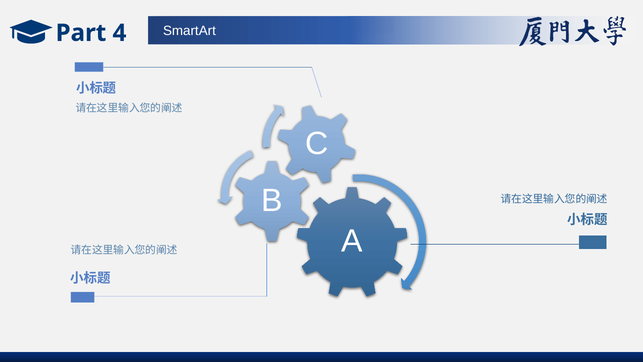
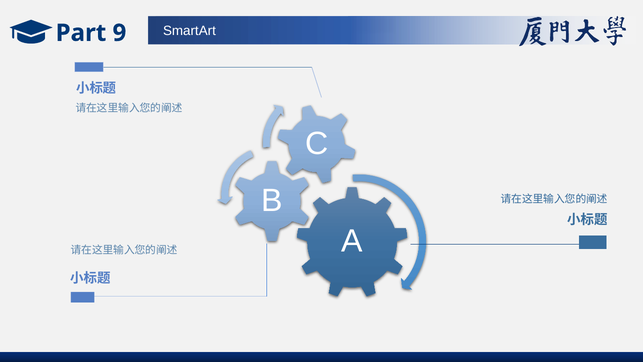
4: 4 -> 9 (119, 33)
